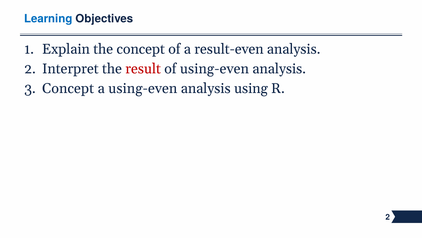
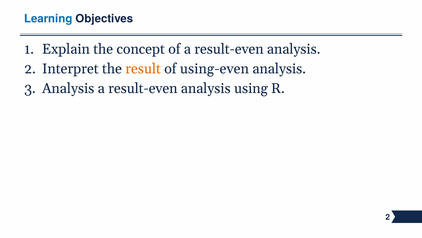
result colour: red -> orange (143, 69)
Concept: Concept -> Analysis (68, 88)
using-even: using-even -> result-even (143, 88)
